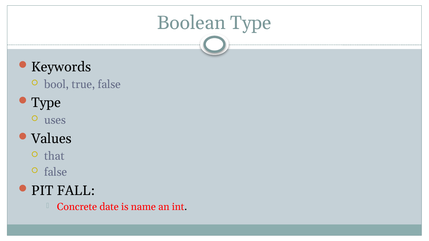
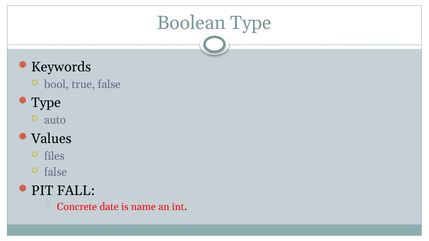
uses: uses -> auto (55, 120)
that: that -> files (54, 156)
